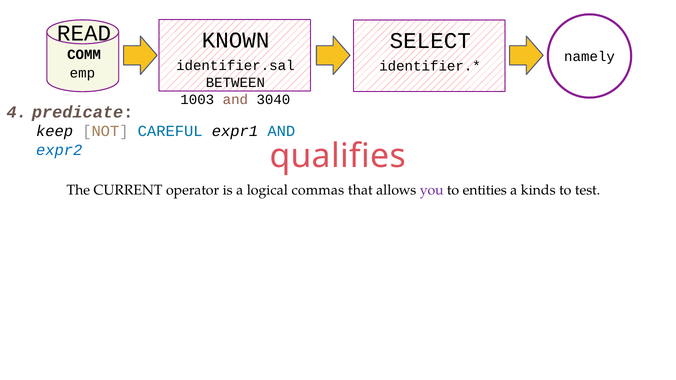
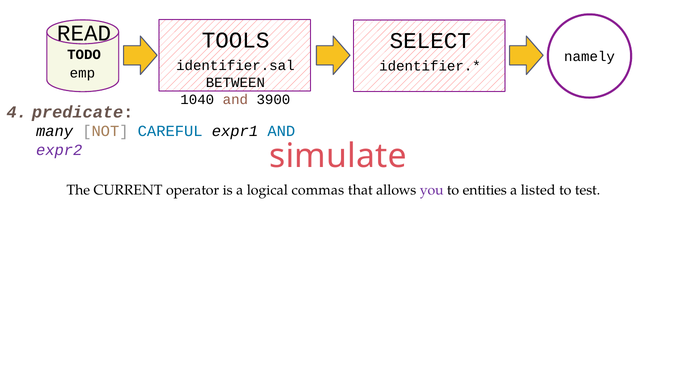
KNOWN: KNOWN -> TOOLS (236, 41)
COMM: COMM -> TODO (84, 55)
1003: 1003 -> 1040 (197, 100)
3040: 3040 -> 3900 (273, 100)
keep: keep -> many (55, 131)
expr2 colour: blue -> purple (59, 150)
qualifies: qualifies -> simulate (338, 156)
kinds: kinds -> listed (538, 190)
